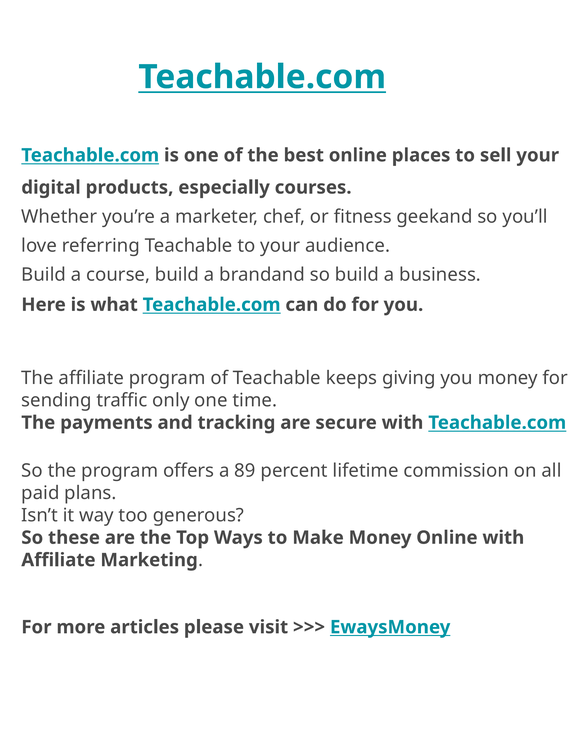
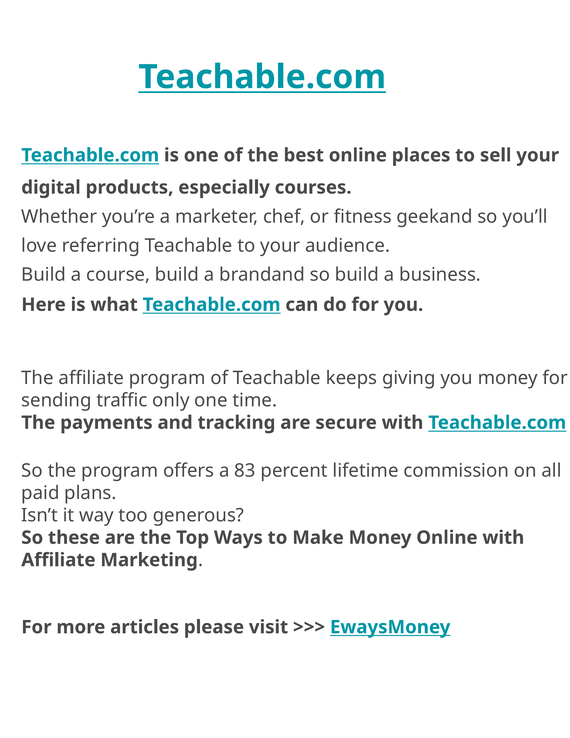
89: 89 -> 83 (245, 470)
